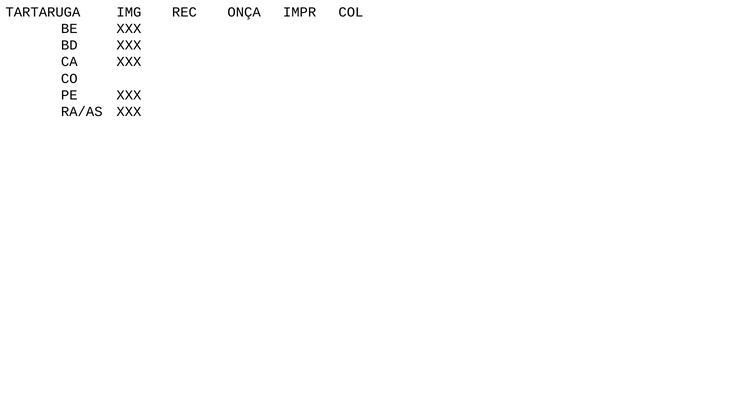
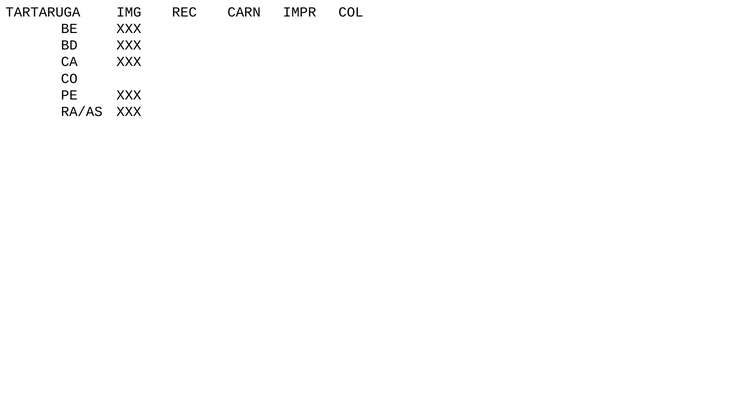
ONÇA: ONÇA -> CARN (244, 12)
